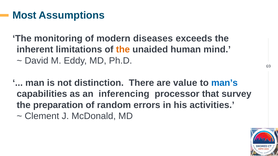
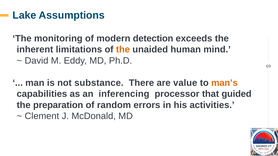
Most: Most -> Lake (24, 15)
diseases: diseases -> detection (153, 39)
distinction: distinction -> substance (99, 83)
man’s colour: blue -> orange (224, 83)
survey: survey -> guided (237, 94)
